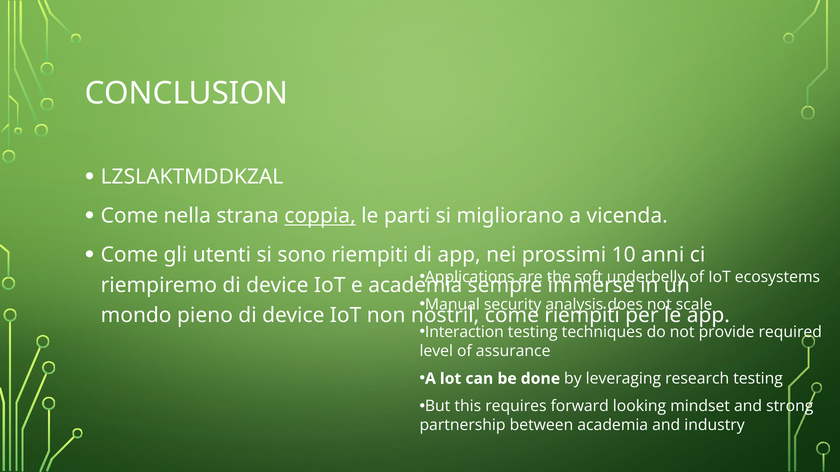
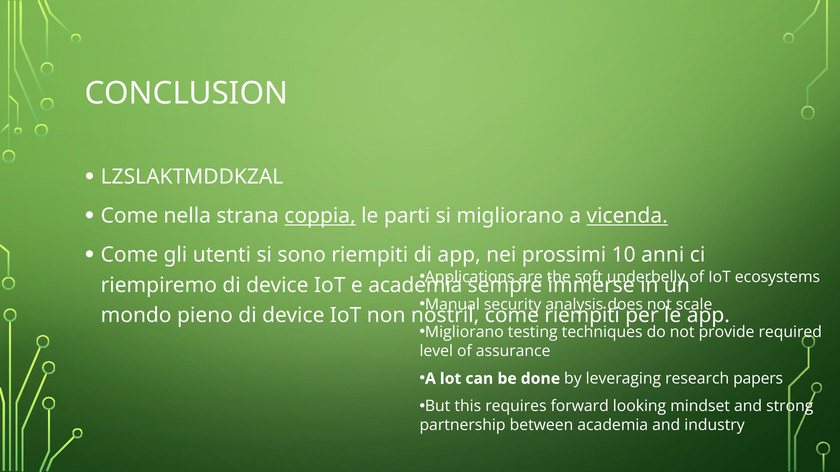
vicenda underline: none -> present (627, 216)
Interaction: Interaction -> Migliorano (464, 332)
research testing: testing -> papers (758, 379)
